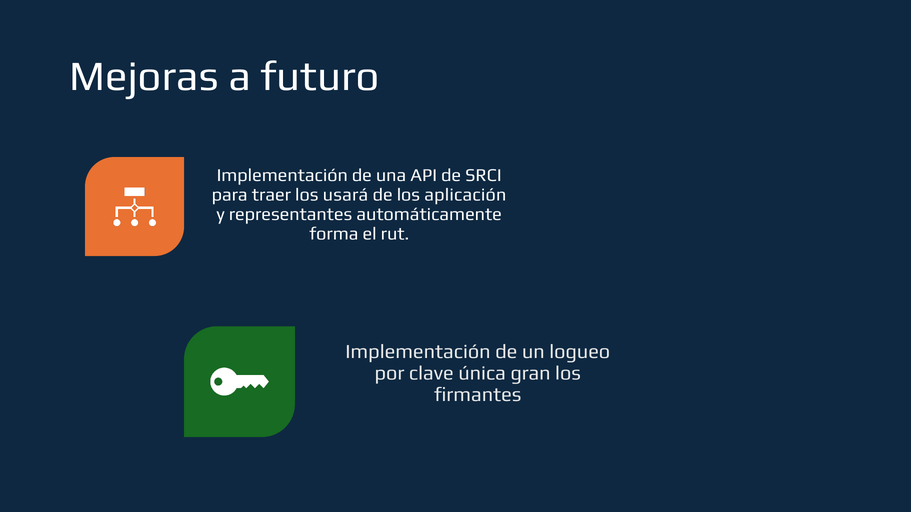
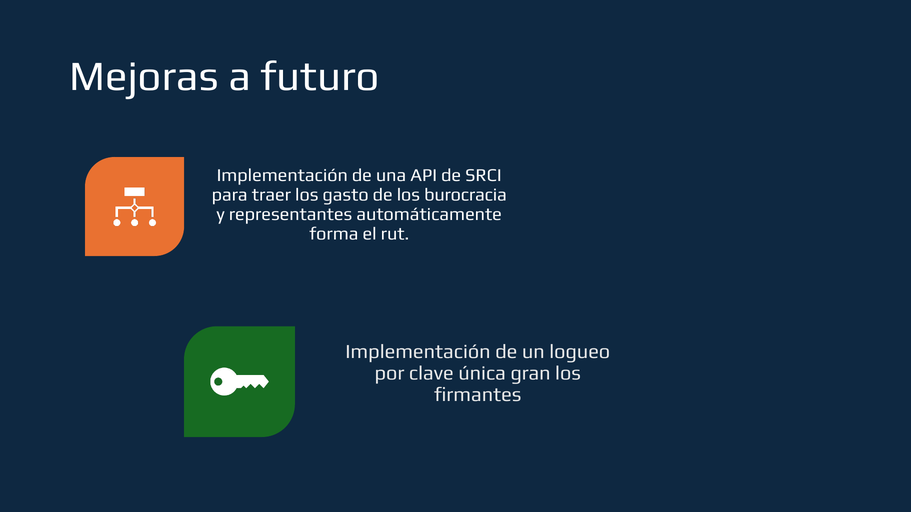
usará: usará -> gasto (346, 195)
aplicación: aplicación -> burocracia (465, 195)
